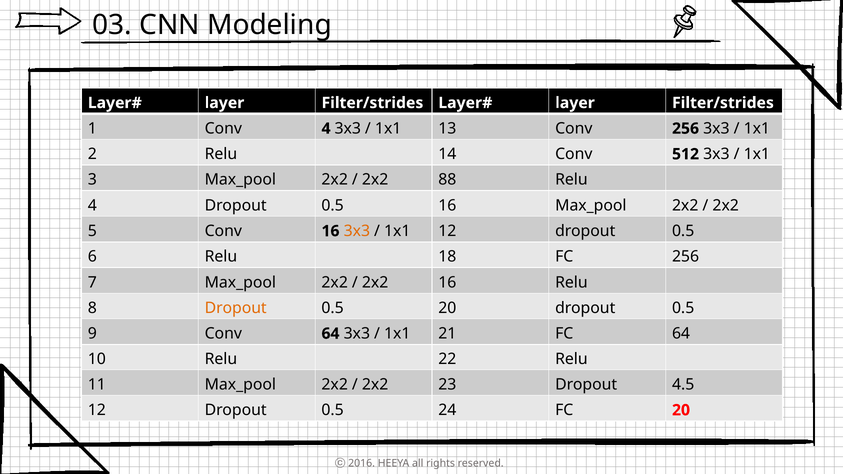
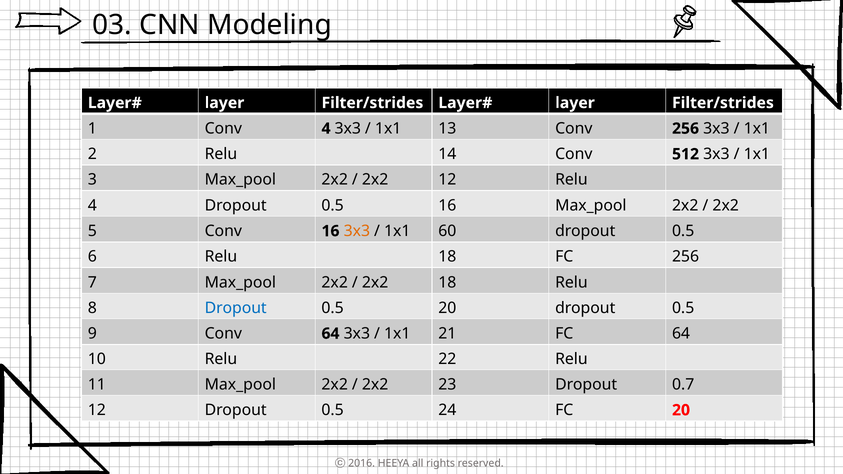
2x2 88: 88 -> 12 (447, 180)
1x1 12: 12 -> 60 (447, 231)
2x2 16: 16 -> 18 (447, 282)
Dropout colour: orange -> blue (236, 308)
4.5: 4.5 -> 0.7 (683, 385)
